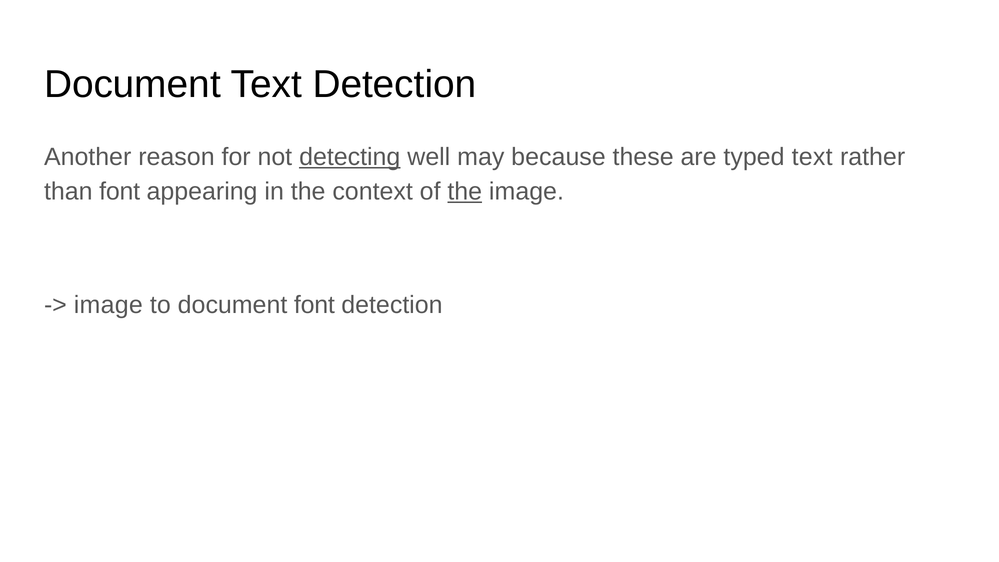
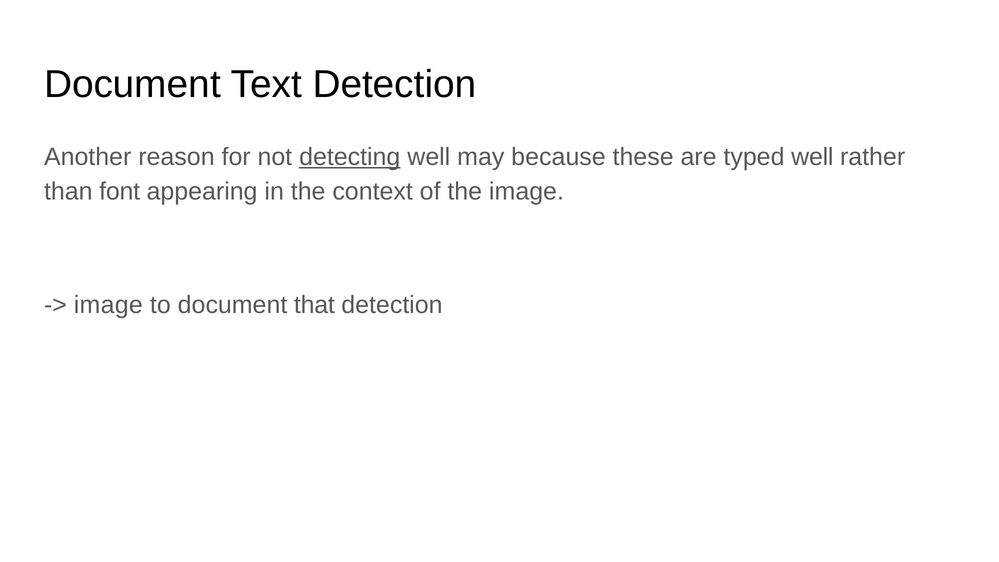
typed text: text -> well (812, 157)
the underline: present -> none (465, 192)
document font: font -> that (314, 305)
